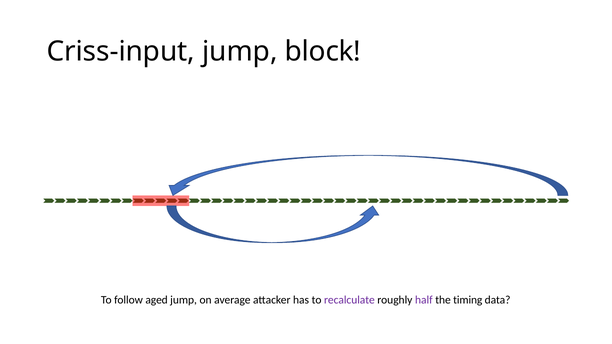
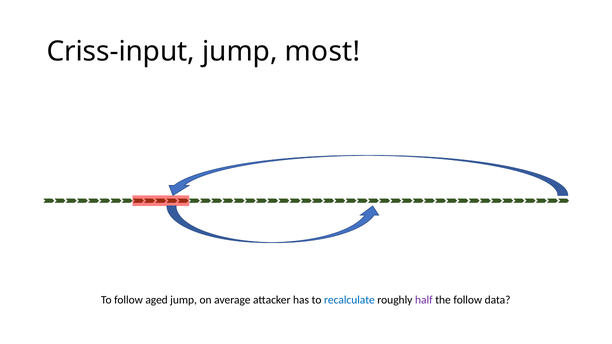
block: block -> most (323, 51)
recalculate colour: purple -> blue (349, 300)
the timing: timing -> follow (468, 300)
